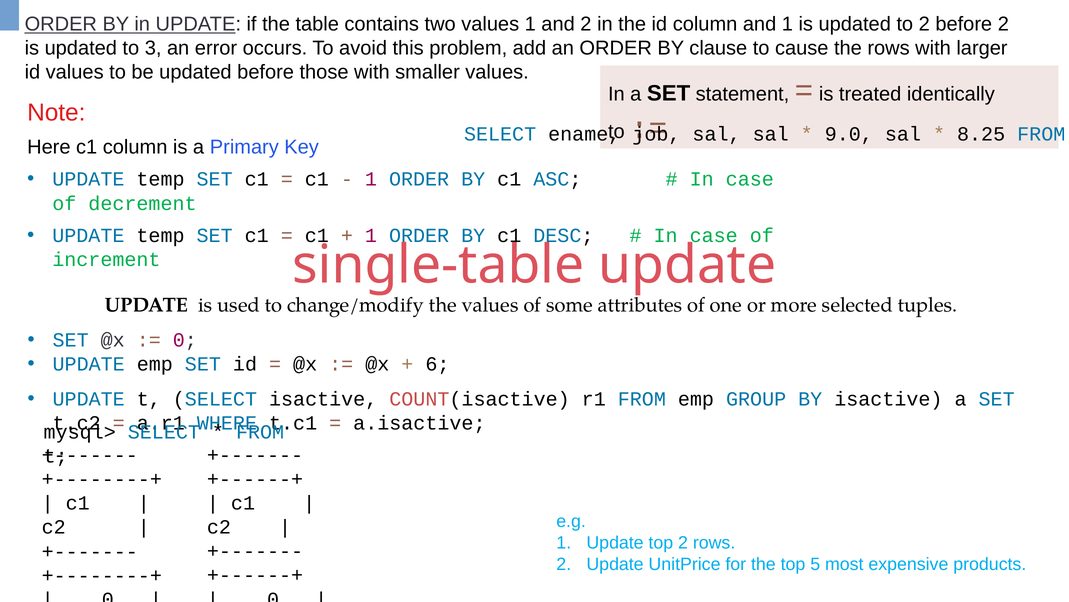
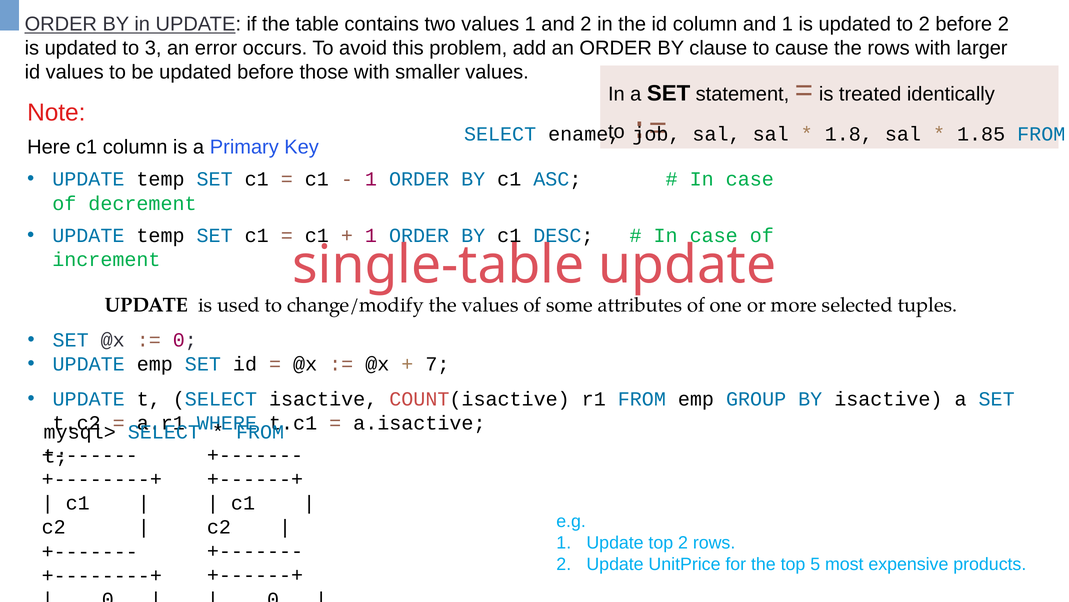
9.0: 9.0 -> 1.8 (849, 134)
8.25: 8.25 -> 1.85 (981, 134)
6: 6 -> 7 (437, 364)
